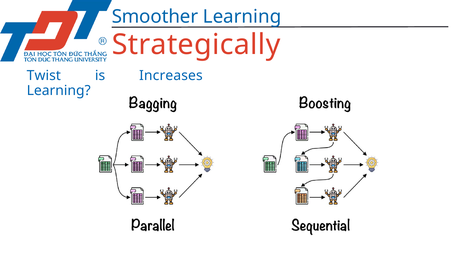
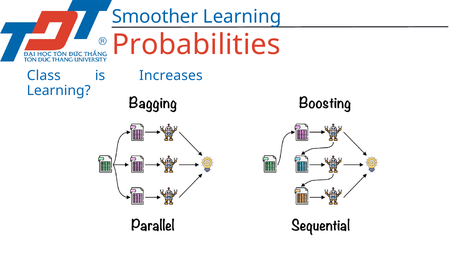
Strategically: Strategically -> Probabilities (196, 45)
Twist: Twist -> Class (44, 76)
